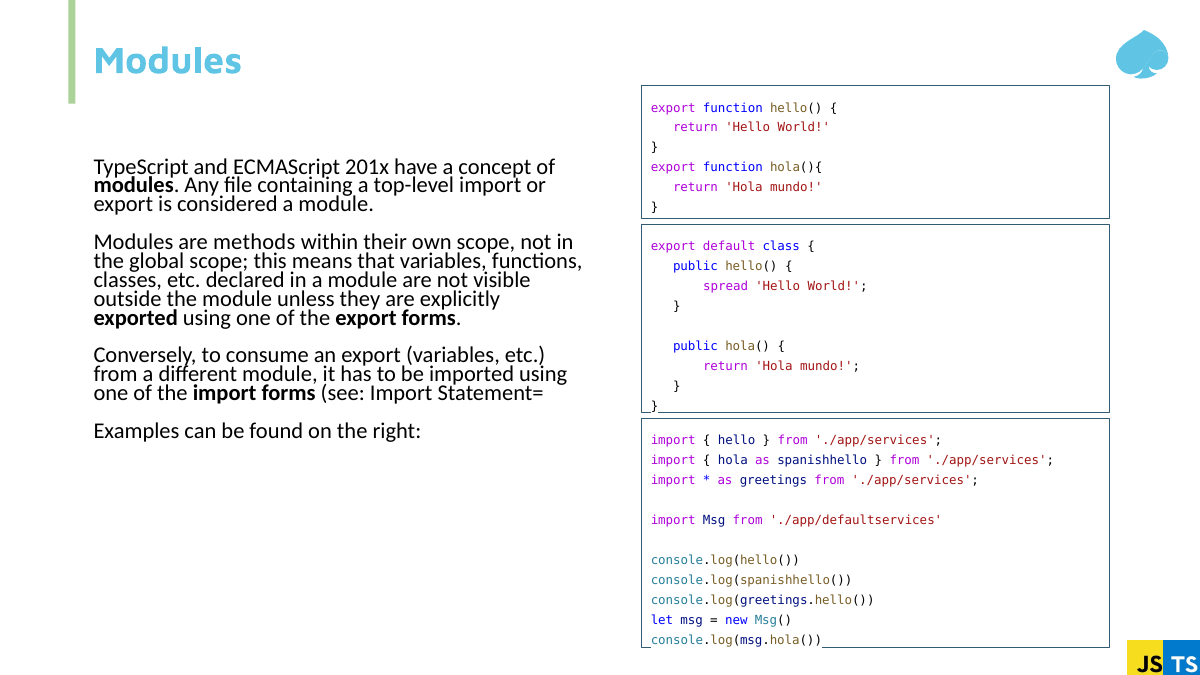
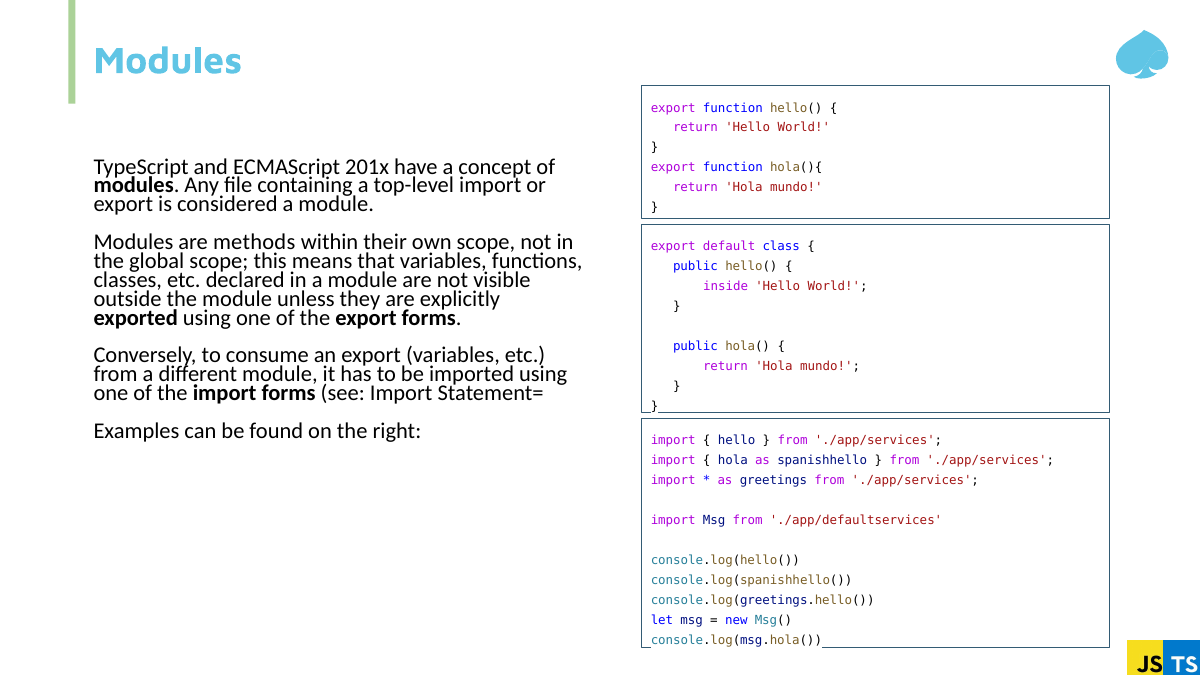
spread: spread -> inside (726, 286)
